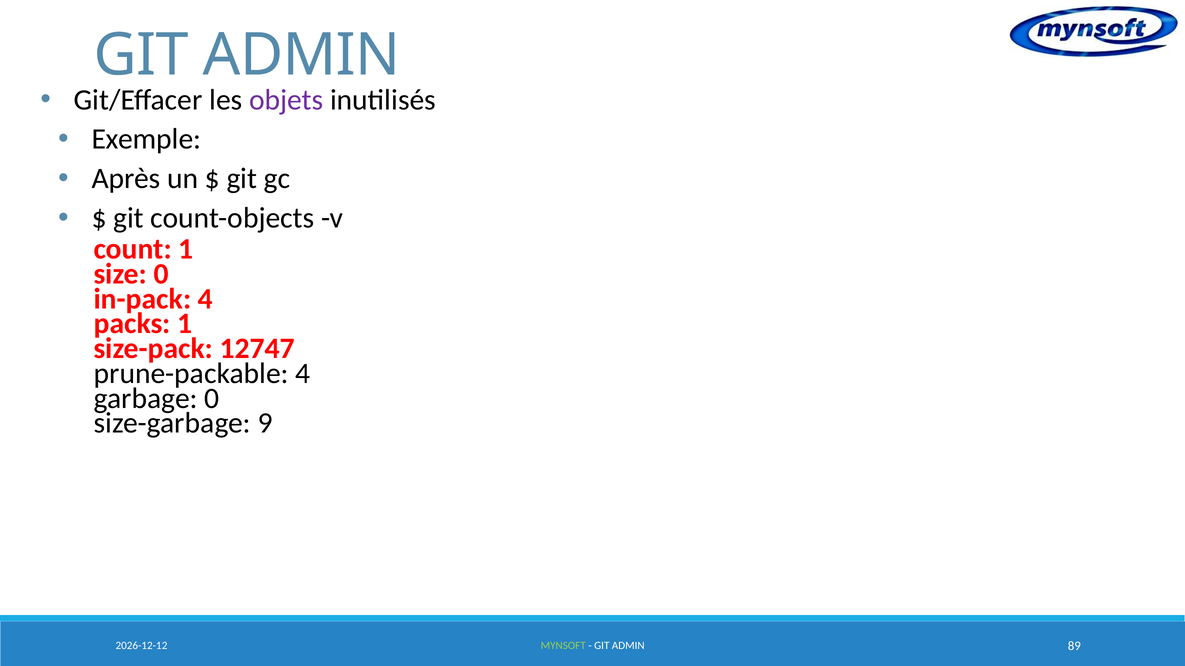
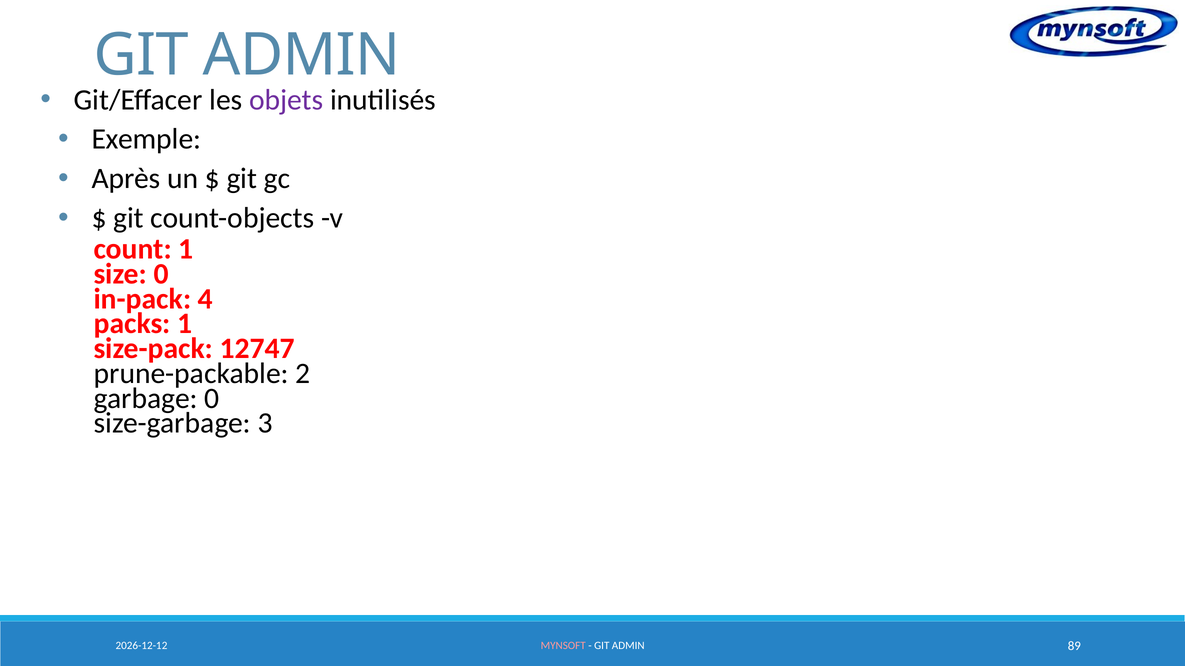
prune-packable 4: 4 -> 2 (303, 374)
9: 9 -> 3 (265, 423)
MYNSOFT colour: light green -> pink (563, 646)
